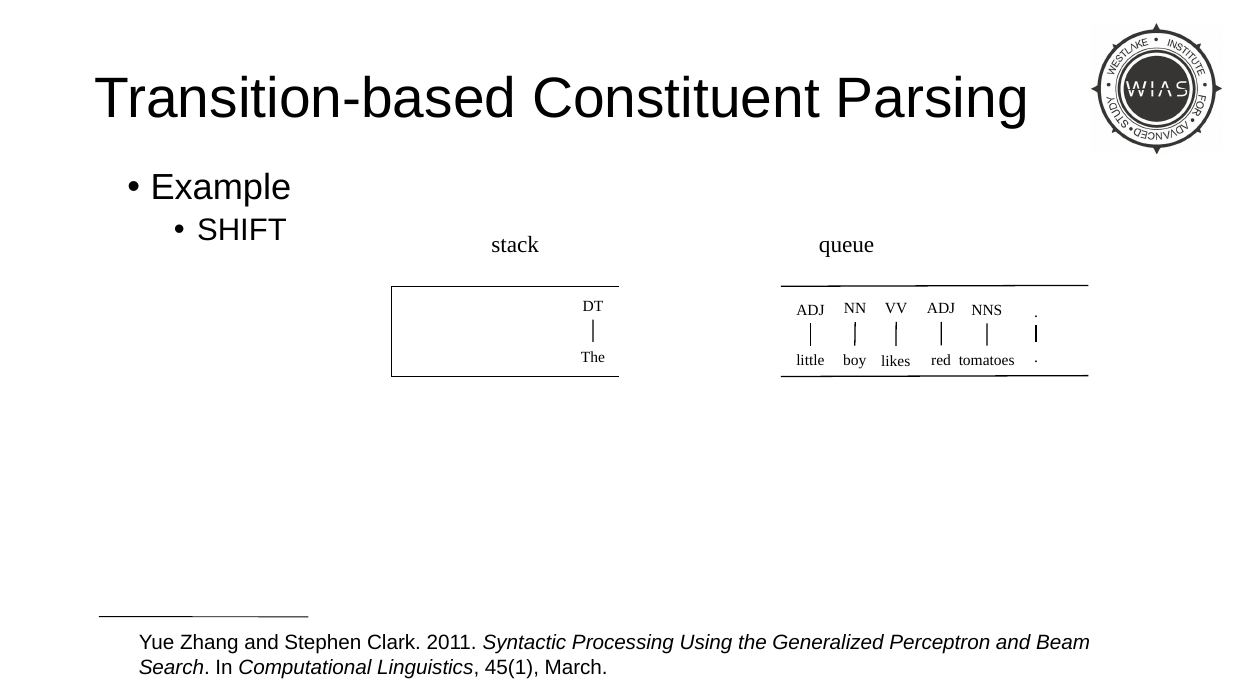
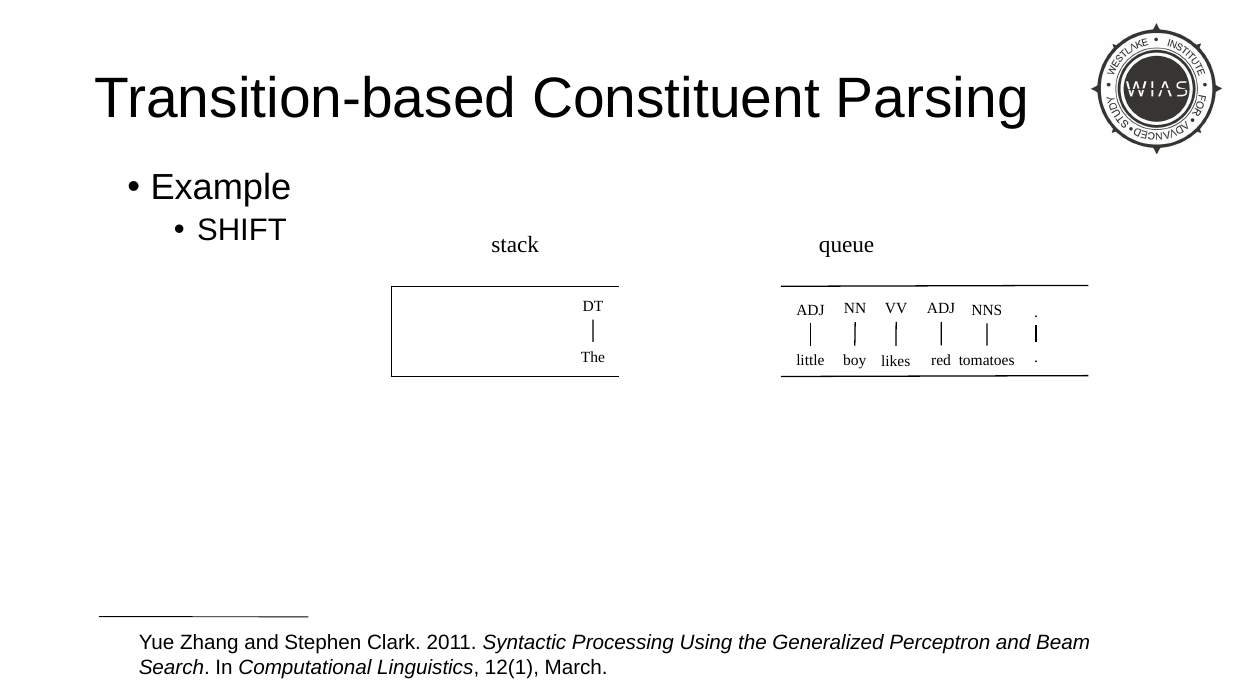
45(1: 45(1 -> 12(1 (512, 668)
